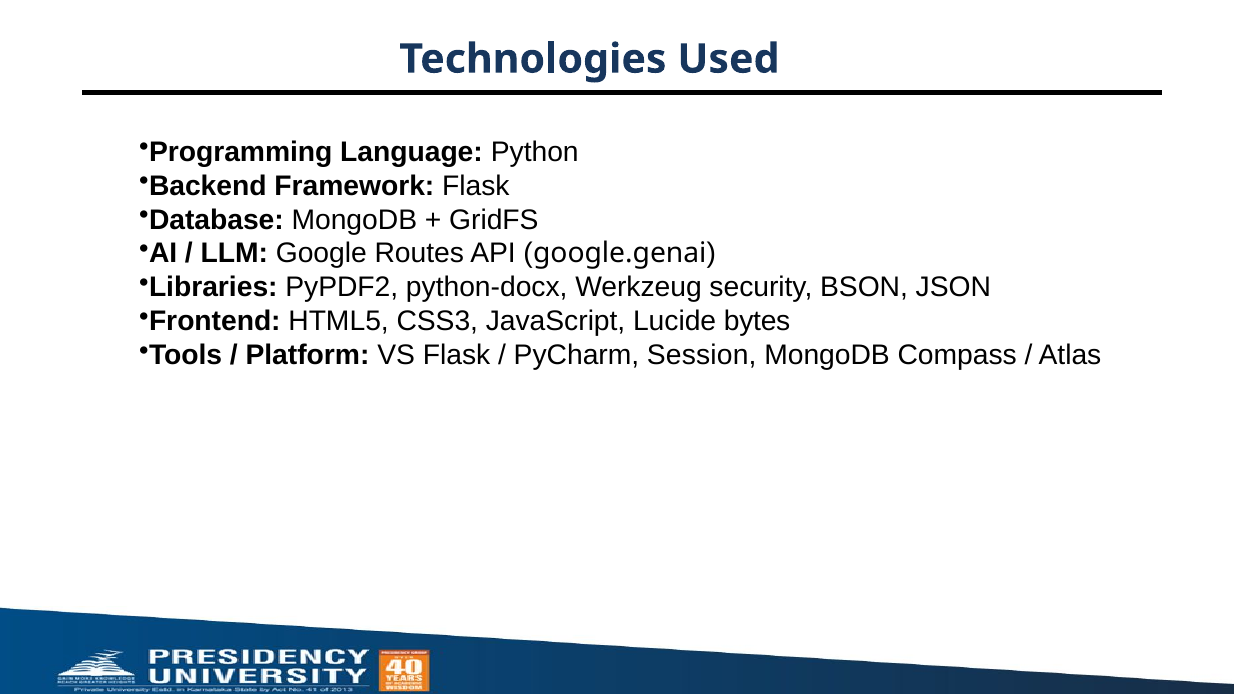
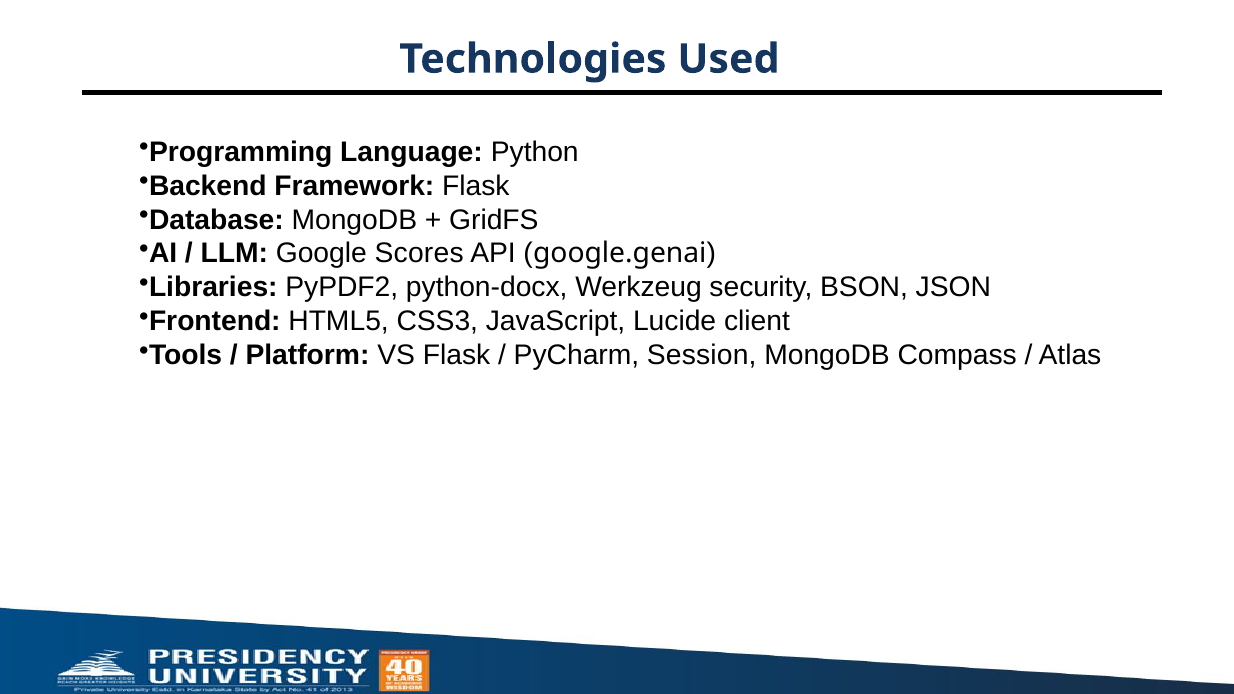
Routes: Routes -> Scores (419, 254)
bytes: bytes -> client (757, 321)
